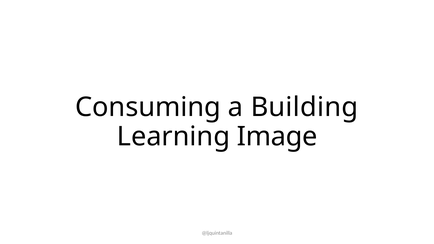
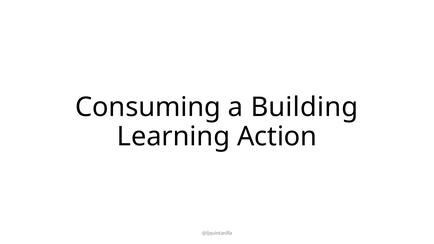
Image: Image -> Action (277, 137)
